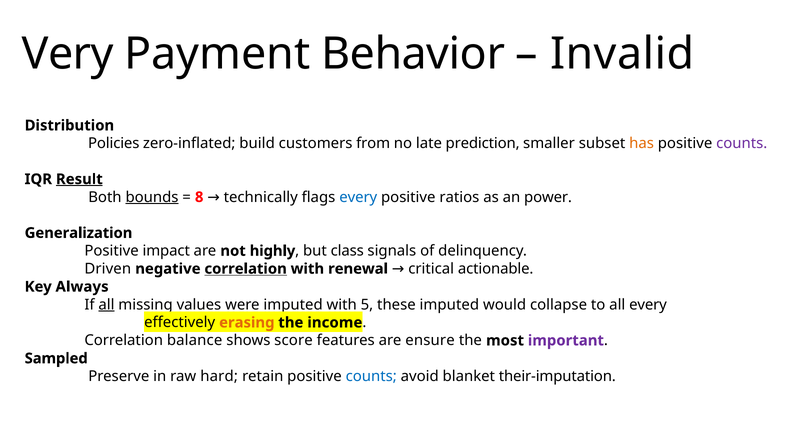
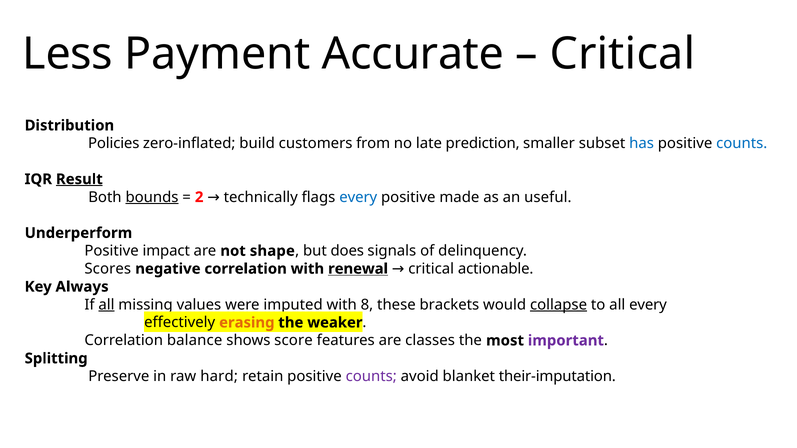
Very: Very -> Less (68, 54)
Behavior: Behavior -> Accurate (413, 54)
Invalid: Invalid -> Critical (622, 54)
has colour: orange -> blue (642, 143)
counts colour: purple -> blue (742, 143)
8: 8 -> 2 (199, 197)
ratios: ratios -> made (459, 197)
power: power -> useful (548, 197)
Generalization: Generalization -> Underperform (78, 233)
highly: highly -> shape (272, 251)
class: class -> does (347, 251)
Driven: Driven -> Scores (108, 269)
correlation underline: present -> none (246, 269)
renewal underline: none -> present (358, 269)
5: 5 -> 8 (367, 305)
these imputed: imputed -> brackets (449, 305)
collapse underline: none -> present (559, 305)
income: income -> weaker (335, 323)
ensure: ensure -> classes (430, 341)
Sampled: Sampled -> Splitting (56, 359)
counts colour: blue -> purple (371, 377)
